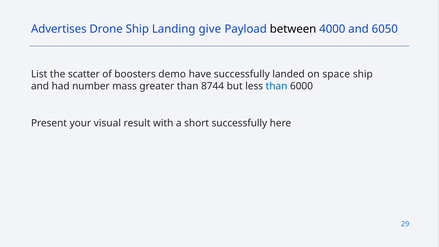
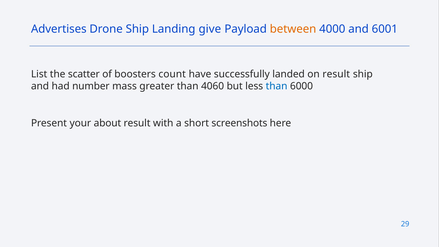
between colour: black -> orange (293, 29)
6050: 6050 -> 6001 (385, 29)
demo: demo -> count (172, 74)
on space: space -> result (336, 74)
8744: 8744 -> 4060 (213, 86)
visual: visual -> about (107, 123)
short successfully: successfully -> screenshots (239, 123)
